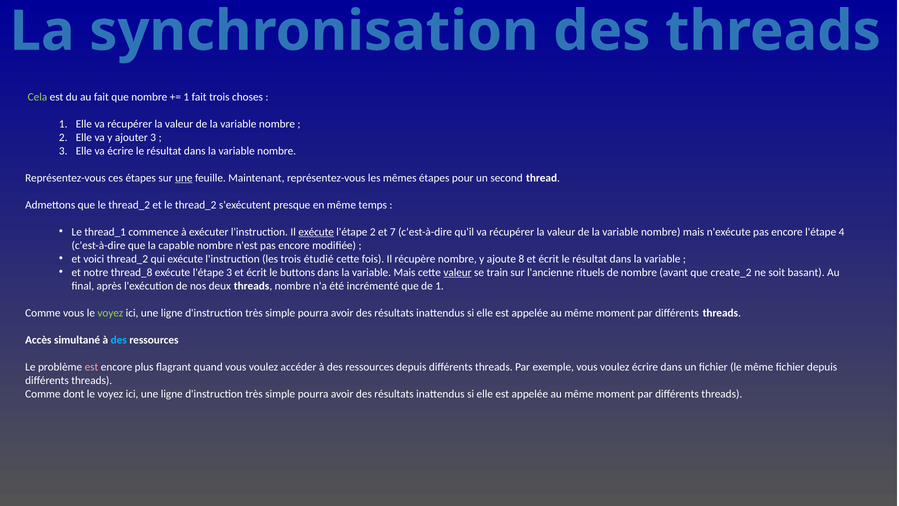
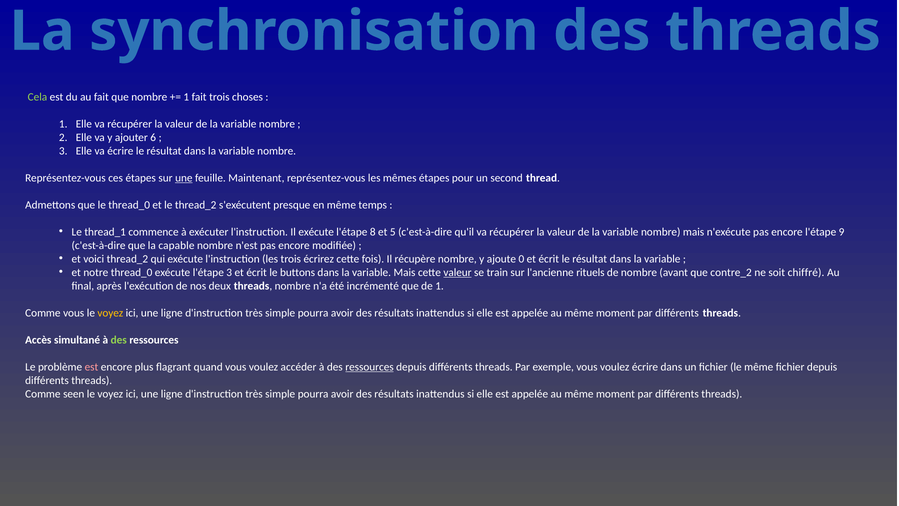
ajouter 3: 3 -> 6 (153, 137)
que le thread_2: thread_2 -> thread_0 (129, 205)
exécute underline: present -> none (316, 232)
l'étape 2: 2 -> 8 (373, 232)
7: 7 -> 5 (393, 232)
4: 4 -> 9 (842, 232)
étudié: étudié -> écrirez (319, 259)
8: 8 -> 0 (521, 259)
notre thread_8: thread_8 -> thread_0 (132, 272)
create_2: create_2 -> contre_2 (731, 272)
basant: basant -> chiffré (806, 272)
voyez colour: light green -> yellow (110, 313)
des colour: light blue -> light green (119, 340)
ressources underline: none -> present (370, 367)
dont: dont -> seen (74, 394)
